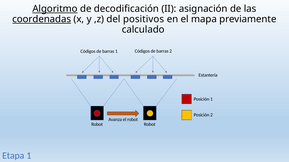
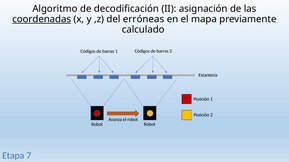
Algoritmo underline: present -> none (55, 9)
positivos: positivos -> erróneas (144, 19)
Etapa 1: 1 -> 7 (29, 156)
